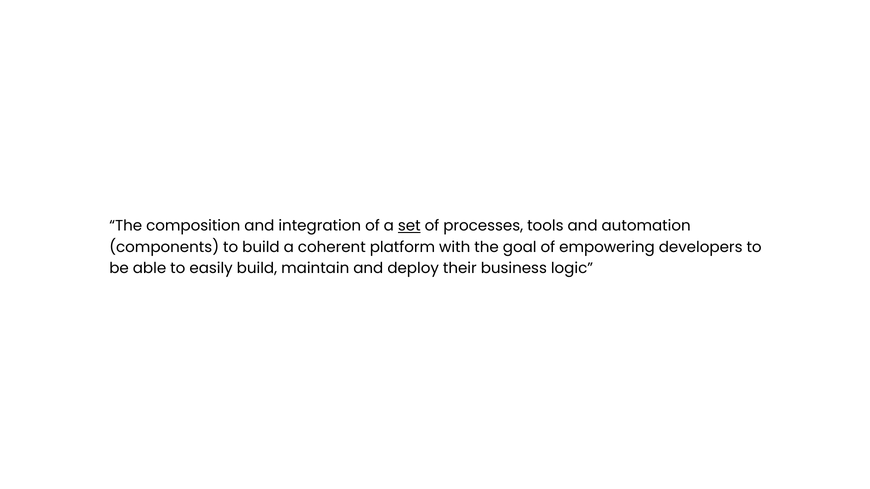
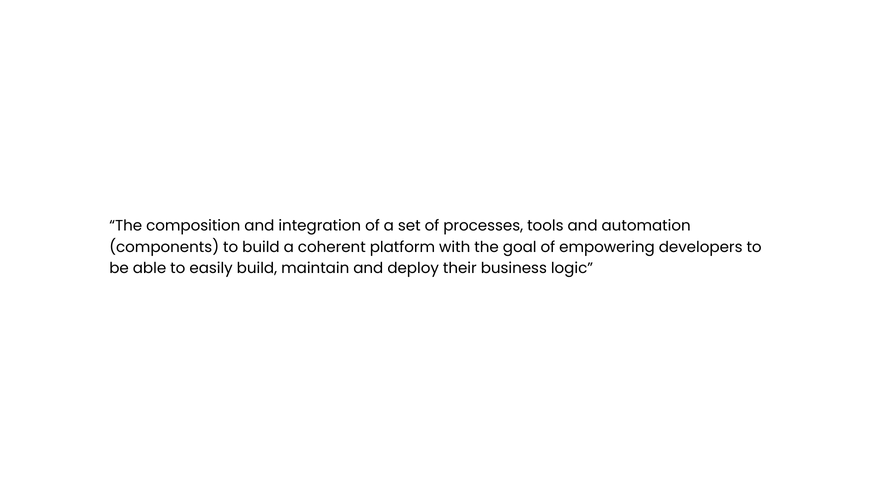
set underline: present -> none (409, 226)
